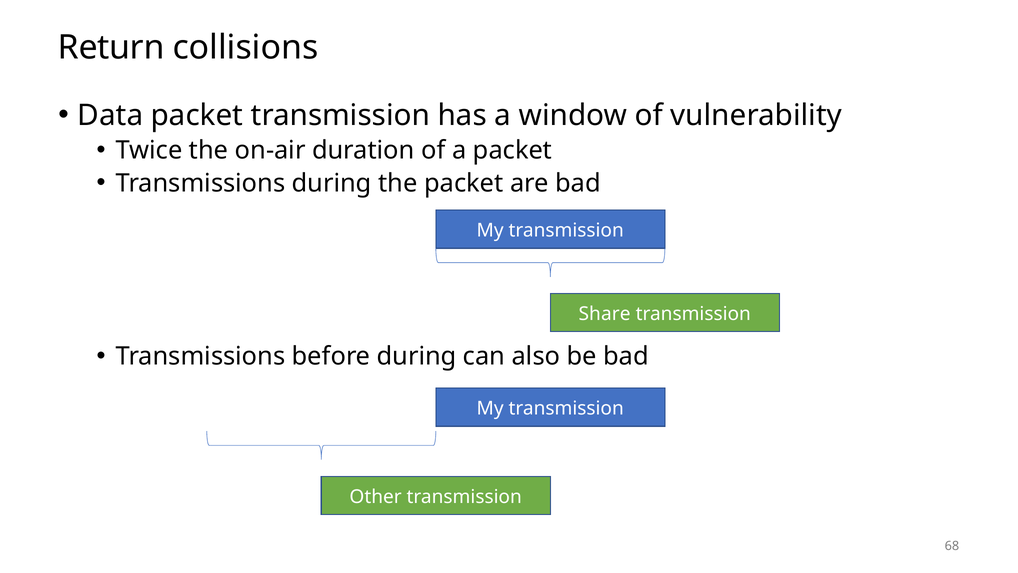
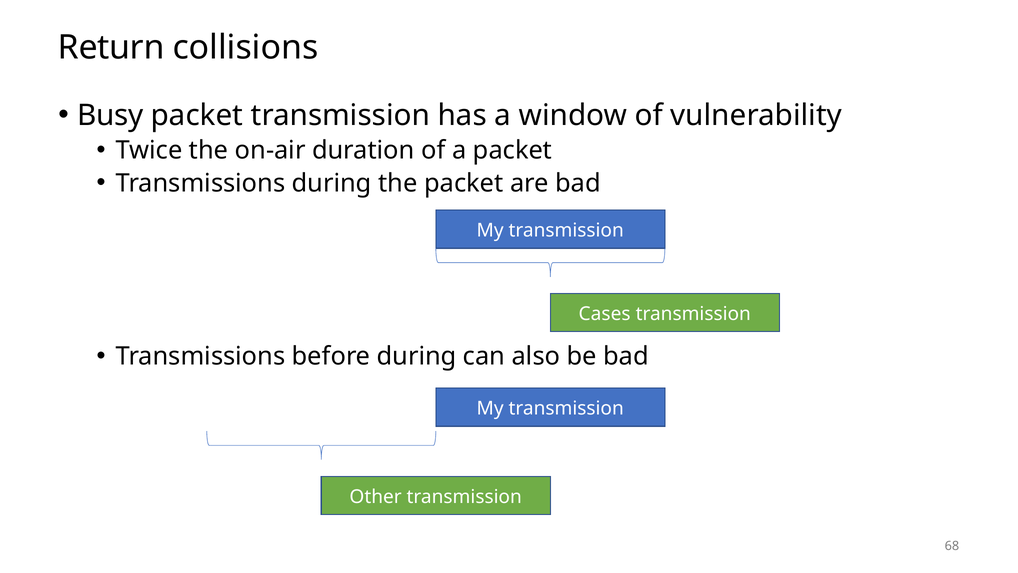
Data: Data -> Busy (110, 115)
Share: Share -> Cases (605, 314)
